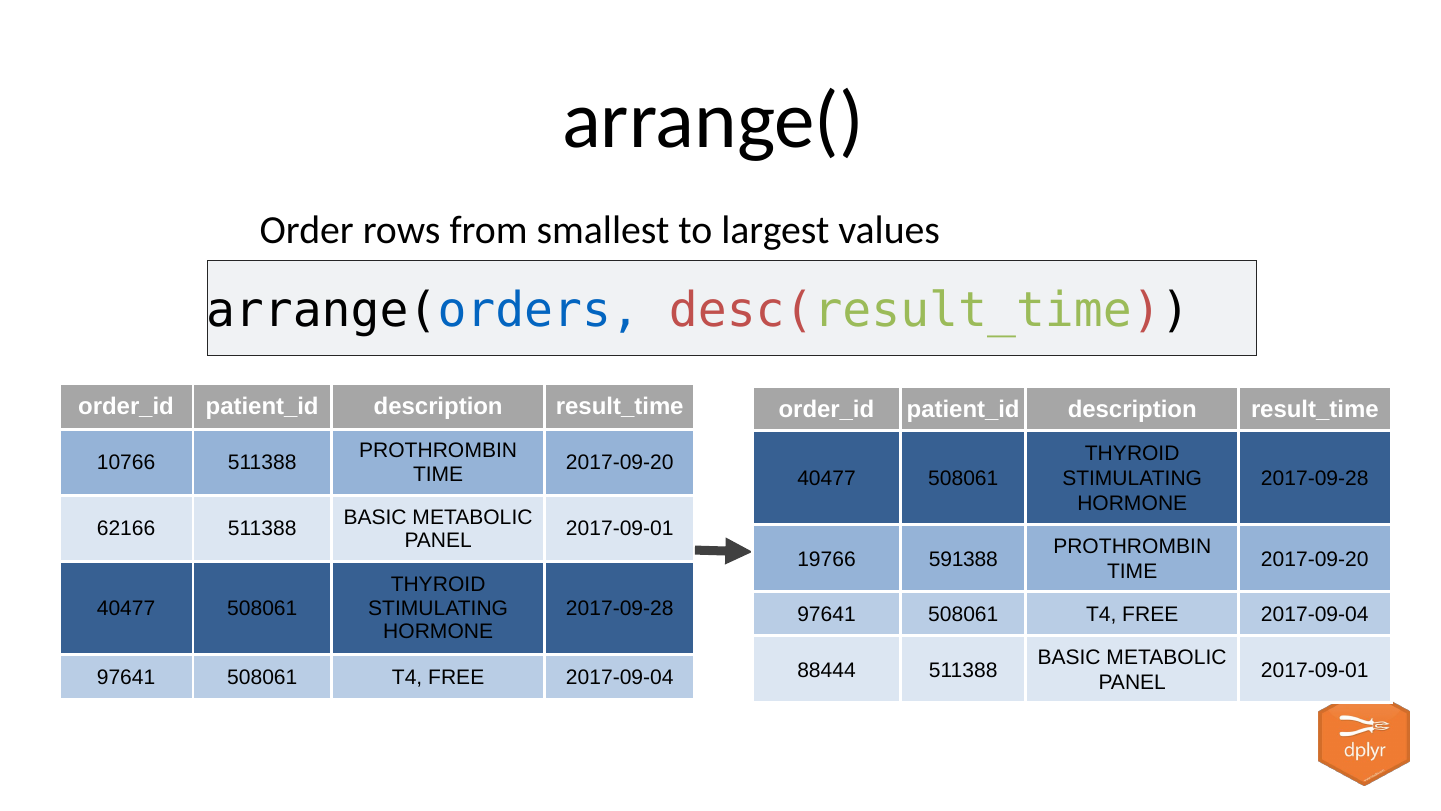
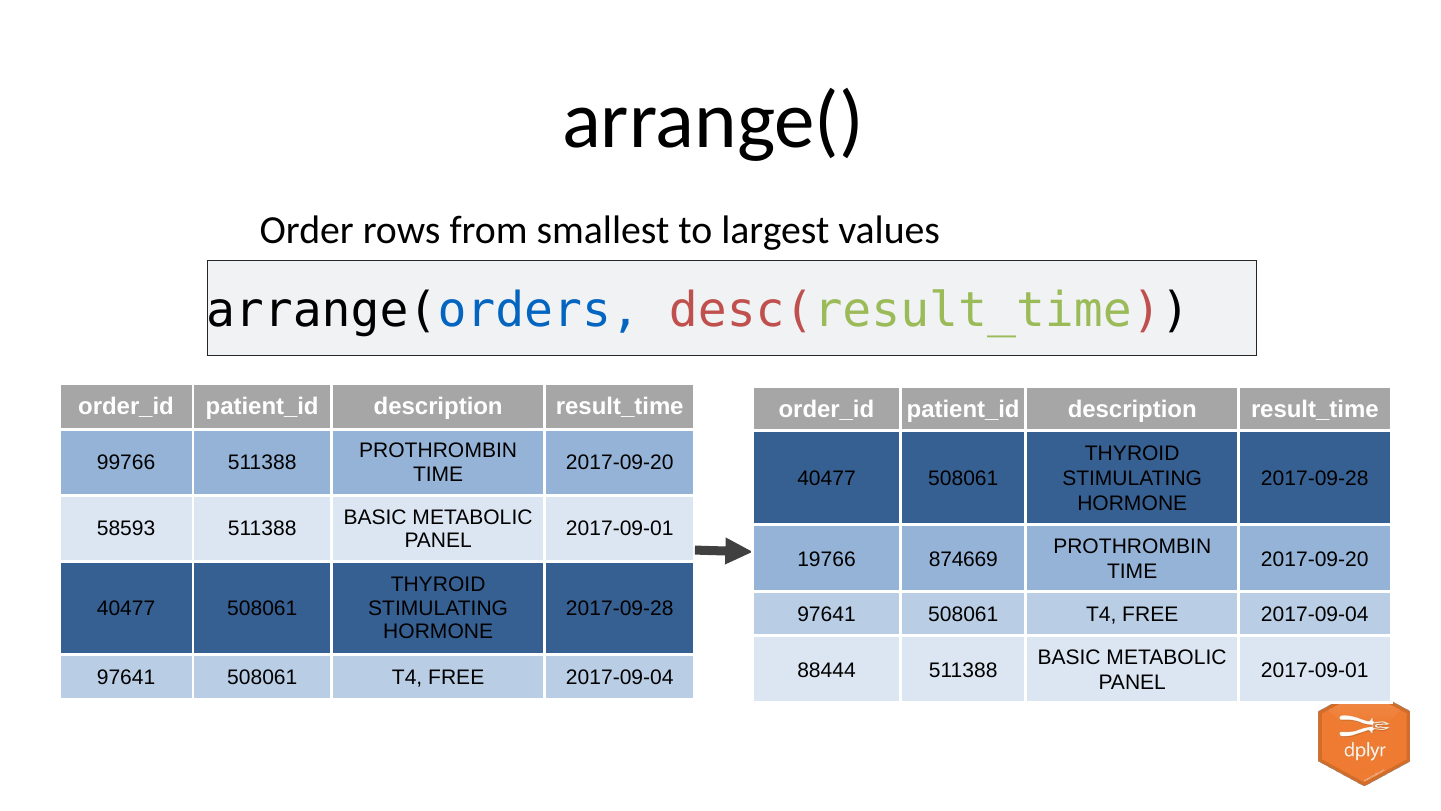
10766: 10766 -> 99766 (126, 463)
62166: 62166 -> 58593 (126, 529)
591388: 591388 -> 874669 (963, 559)
